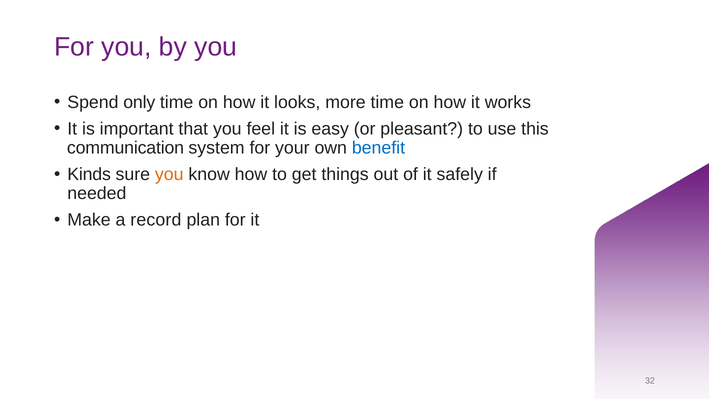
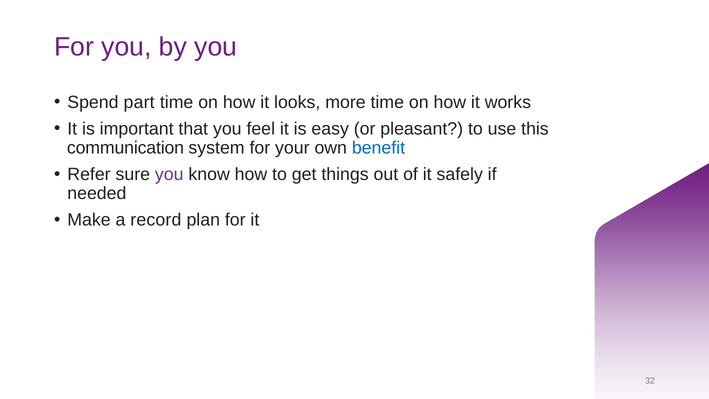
only: only -> part (139, 102)
Kinds: Kinds -> Refer (89, 174)
you colour: orange -> purple (169, 174)
